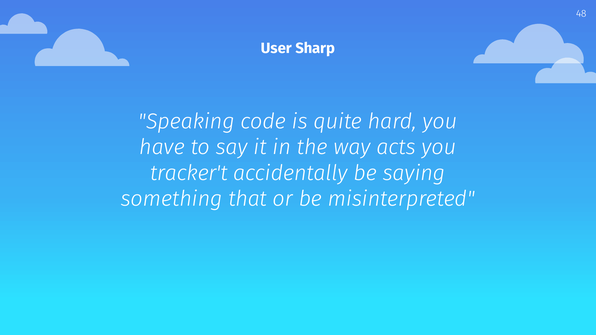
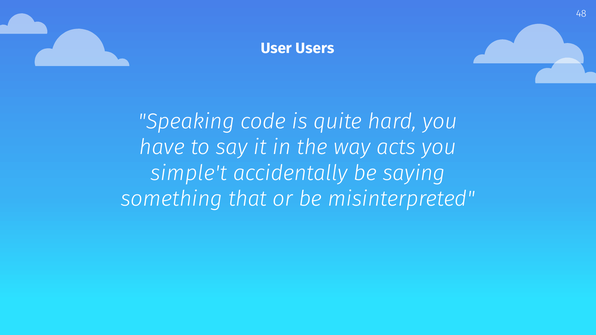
Sharp: Sharp -> Users (315, 48)
tracker't: tracker't -> simple't (189, 173)
